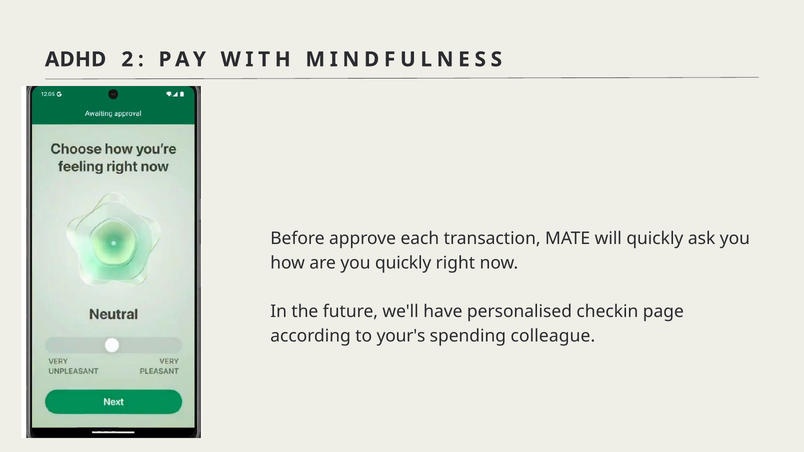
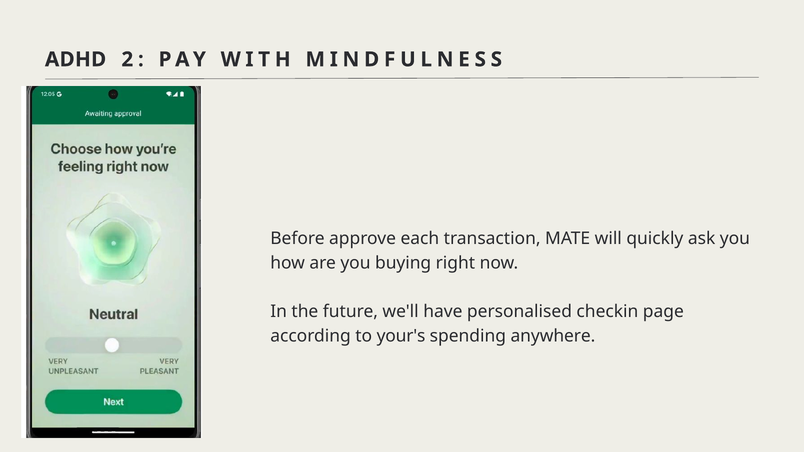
you quickly: quickly -> buying (403, 263)
colleague: colleague -> anywhere (553, 336)
